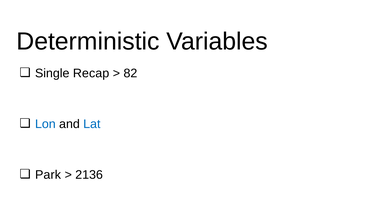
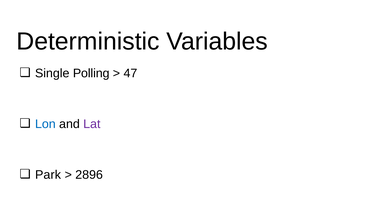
Recap: Recap -> Polling (91, 73)
82: 82 -> 47 (130, 73)
Lat colour: blue -> purple (92, 124)
2136: 2136 -> 2896 (89, 175)
